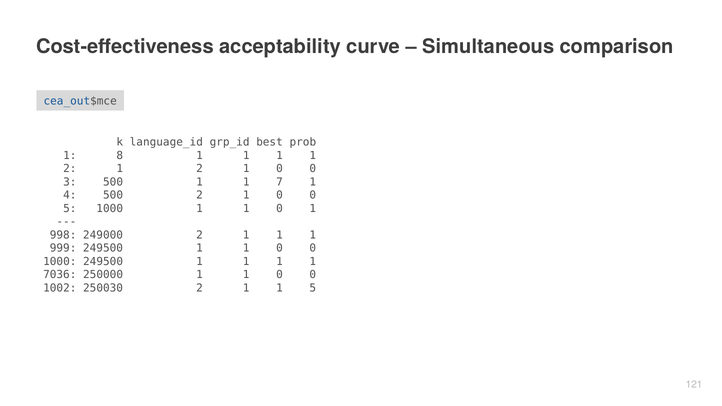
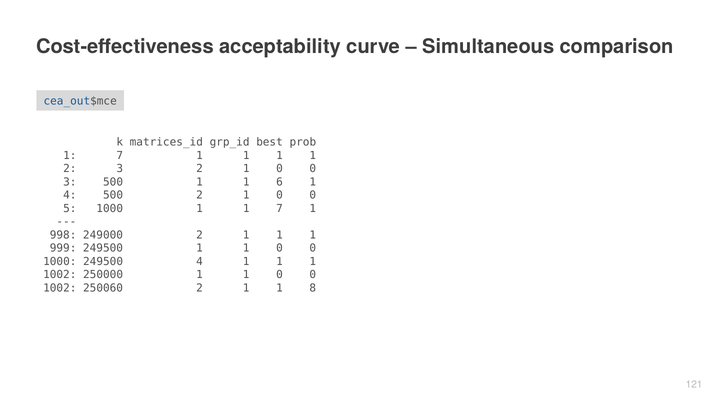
language_id: language_id -> matrices_id (166, 142)
8: 8 -> 7 (120, 156)
1: 1 -> 3 (120, 169)
7: 7 -> 6 (279, 182)
1000 1 1 0: 0 -> 7 (279, 209)
1000 249500 1: 1 -> 4 (200, 262)
7036: 7036 -> 1002 (60, 275)
250030: 250030 -> 250060 (103, 288)
1 5: 5 -> 8 (313, 288)
